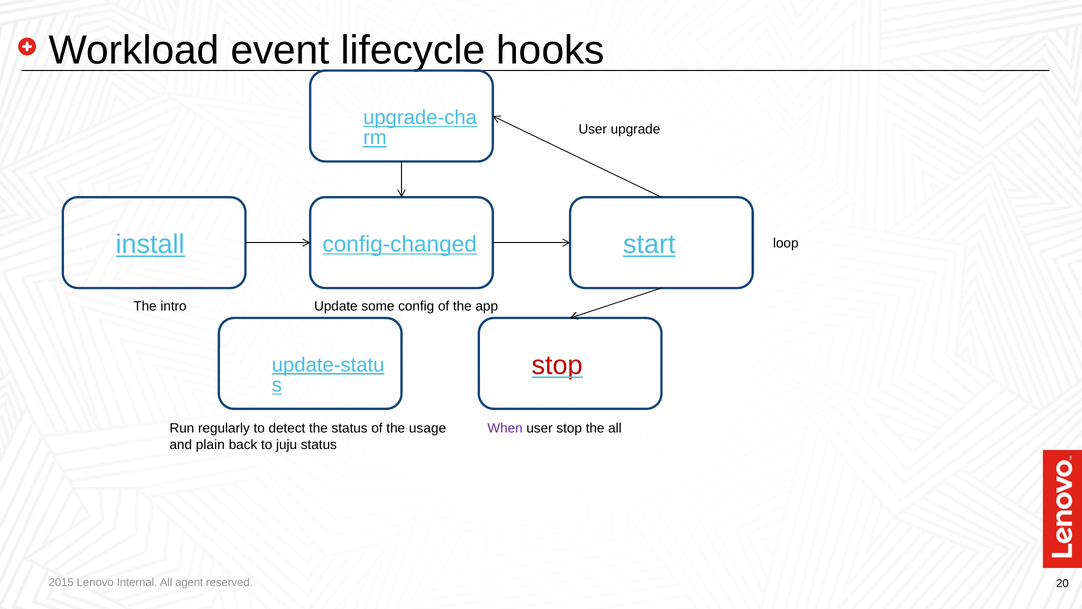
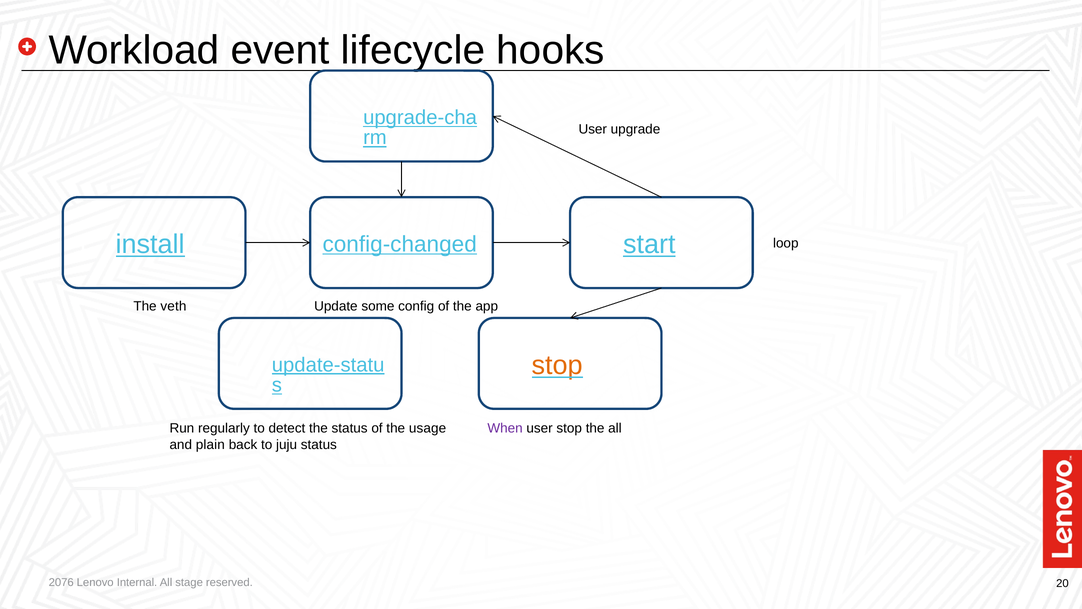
intro: intro -> veth (173, 306)
stop colour: red -> orange (557, 365)
2015: 2015 -> 2076 (61, 582)
agent: agent -> stage (189, 582)
